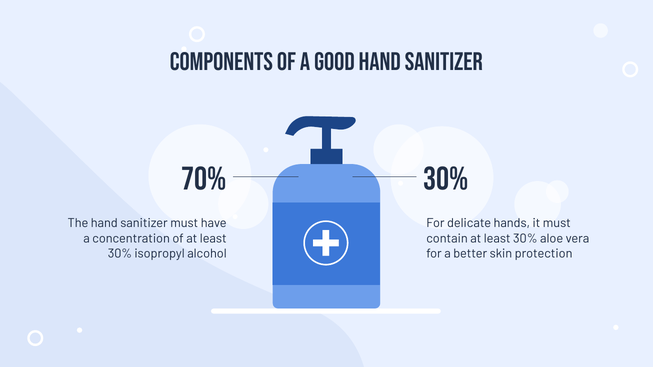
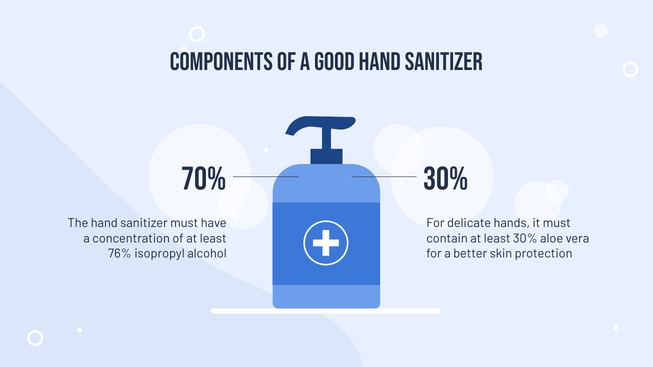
30%: 30% -> 76% (120, 254)
